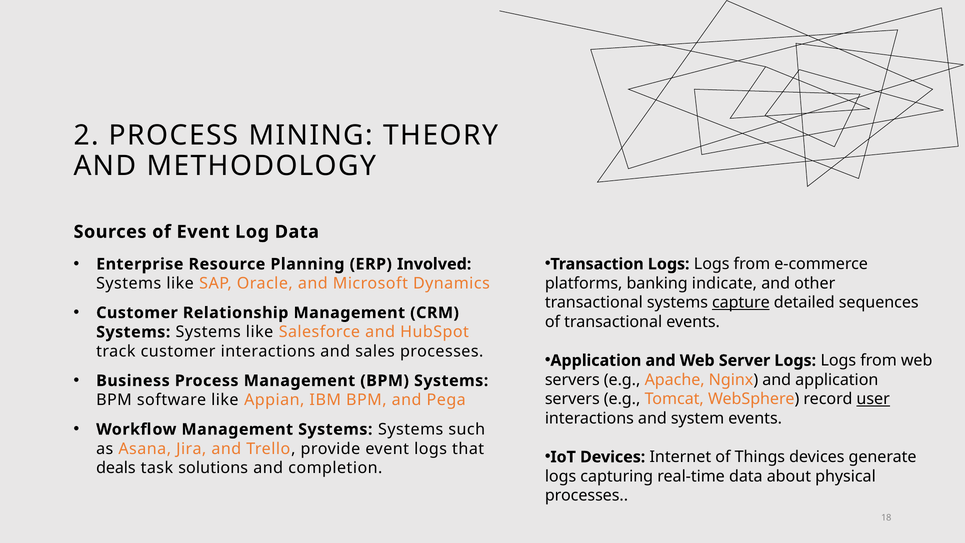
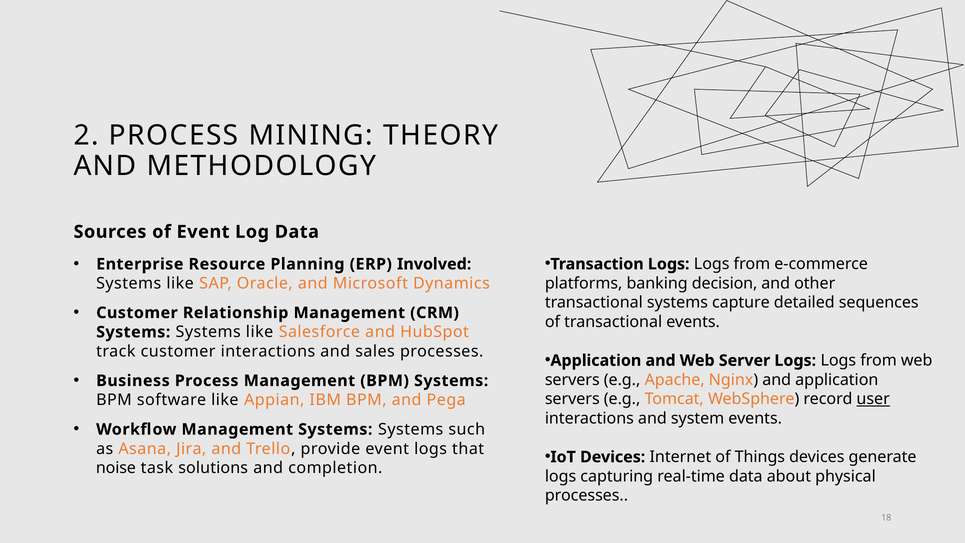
indicate: indicate -> decision (725, 283)
capture underline: present -> none (741, 303)
deals: deals -> noise (116, 468)
